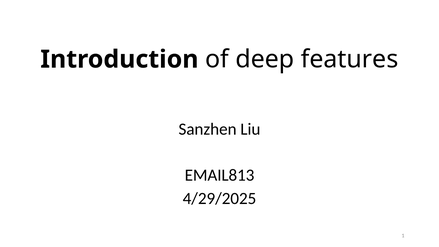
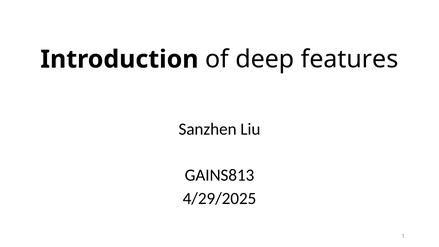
EMAIL813: EMAIL813 -> GAINS813 (220, 175)
